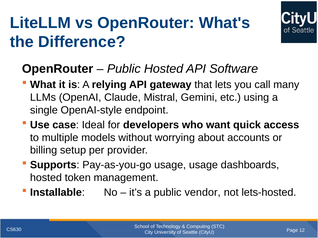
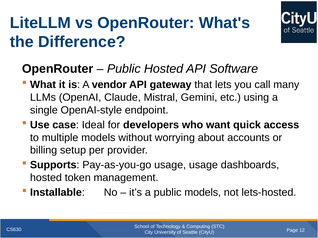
relying: relying -> vendor (109, 85)
public vendor: vendor -> models (203, 193)
